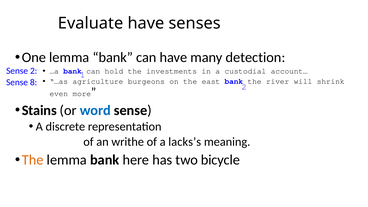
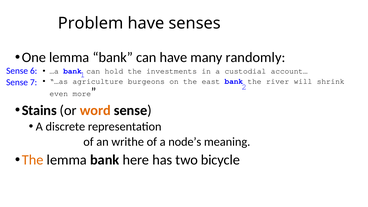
Evaluate: Evaluate -> Problem (91, 23)
detection: detection -> randomly (255, 57)
Sense 2: 2 -> 6 (34, 71)
8: 8 -> 7 (34, 82)
word colour: blue -> orange (95, 110)
lacks’s: lacks’s -> node’s (185, 142)
